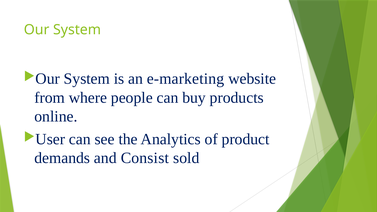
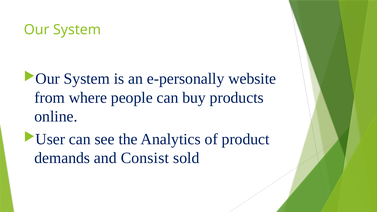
e-marketing: e-marketing -> e-personally (186, 79)
